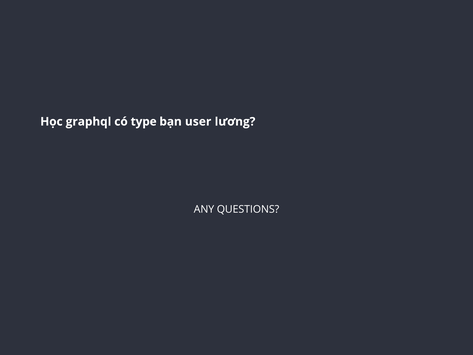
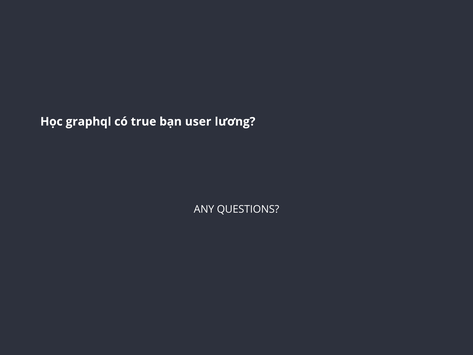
type: type -> true (144, 122)
